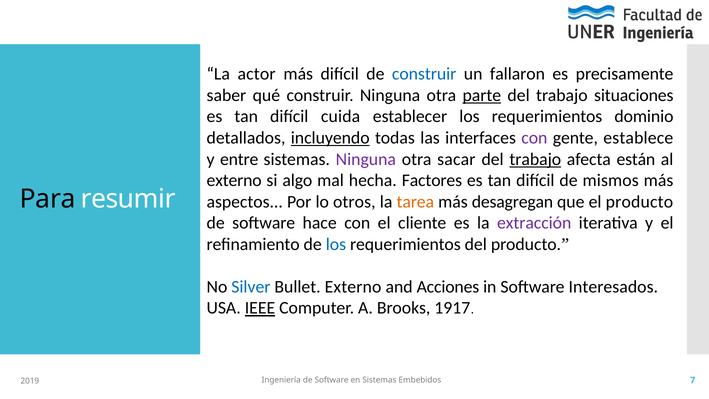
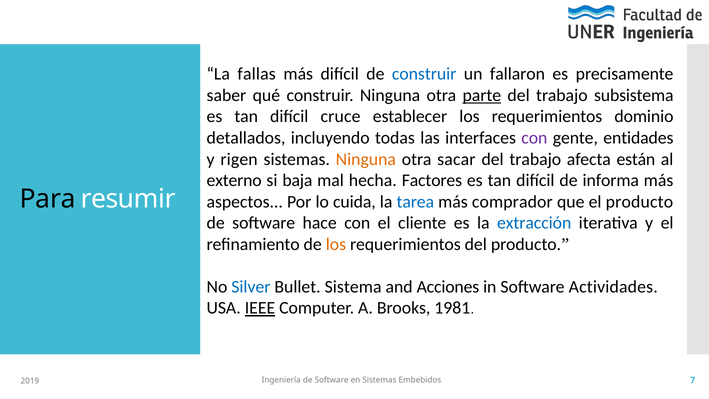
actor: actor -> fallas (257, 74)
situaciones: situaciones -> subsistema (634, 95)
cuida: cuida -> cruce (341, 117)
incluyendo underline: present -> none (330, 138)
establece: establece -> entidades (638, 138)
entre: entre -> rigen (239, 159)
Ninguna colour: purple -> orange (366, 159)
trabajo underline: present -> none (535, 159)
algo: algo -> baja (297, 180)
mismos: mismos -> informa (611, 180)
otros: otros -> cuida (354, 202)
tarea colour: orange -> blue (415, 202)
desagregan: desagregan -> comprador (512, 202)
extracción colour: purple -> blue (534, 223)
los colour: blue -> orange (336, 244)
Bullet Externo: Externo -> Sistema (353, 287)
Interesados: Interesados -> Actividades (613, 287)
1917: 1917 -> 1981 (452, 308)
